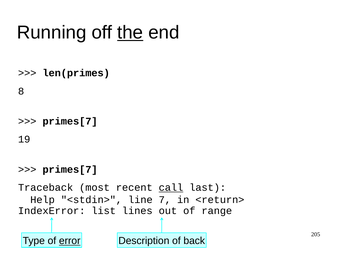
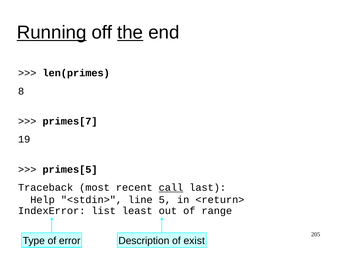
Running underline: none -> present (52, 32)
primes[7: primes[7 -> primes[5 (70, 169)
7: 7 -> 5 (165, 200)
lines: lines -> least (137, 210)
error underline: present -> none (70, 241)
back: back -> exist (194, 241)
